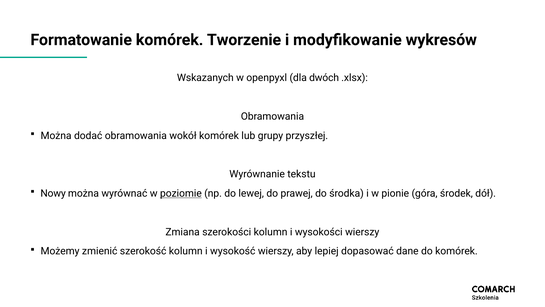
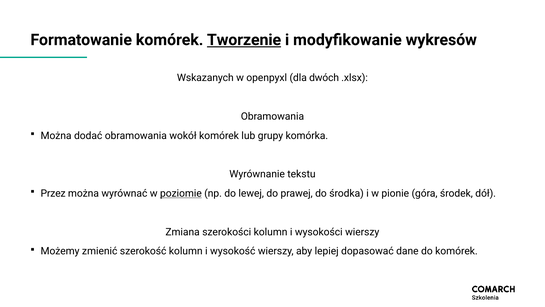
Tworzenie underline: none -> present (244, 40)
przyszłej: przyszłej -> komórka (307, 135)
Nowy: Nowy -> Przez (53, 193)
